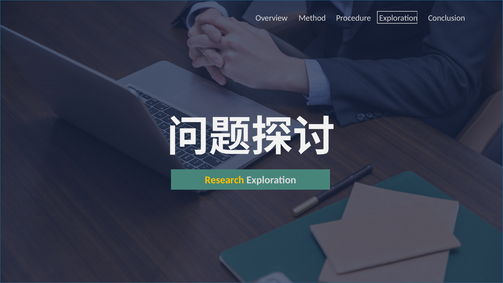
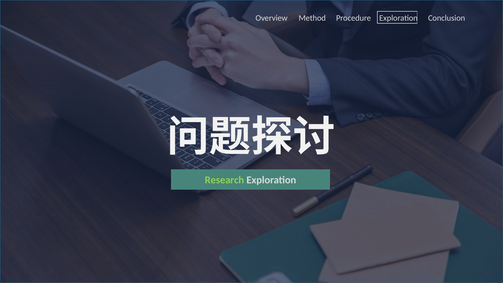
Research colour: yellow -> light green (224, 180)
